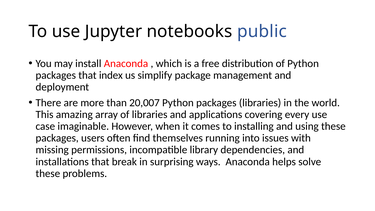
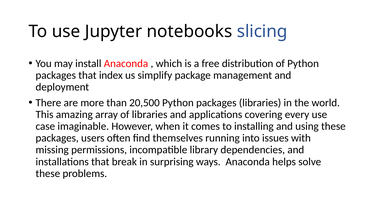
public: public -> slicing (262, 32)
20,007: 20,007 -> 20,500 (144, 103)
